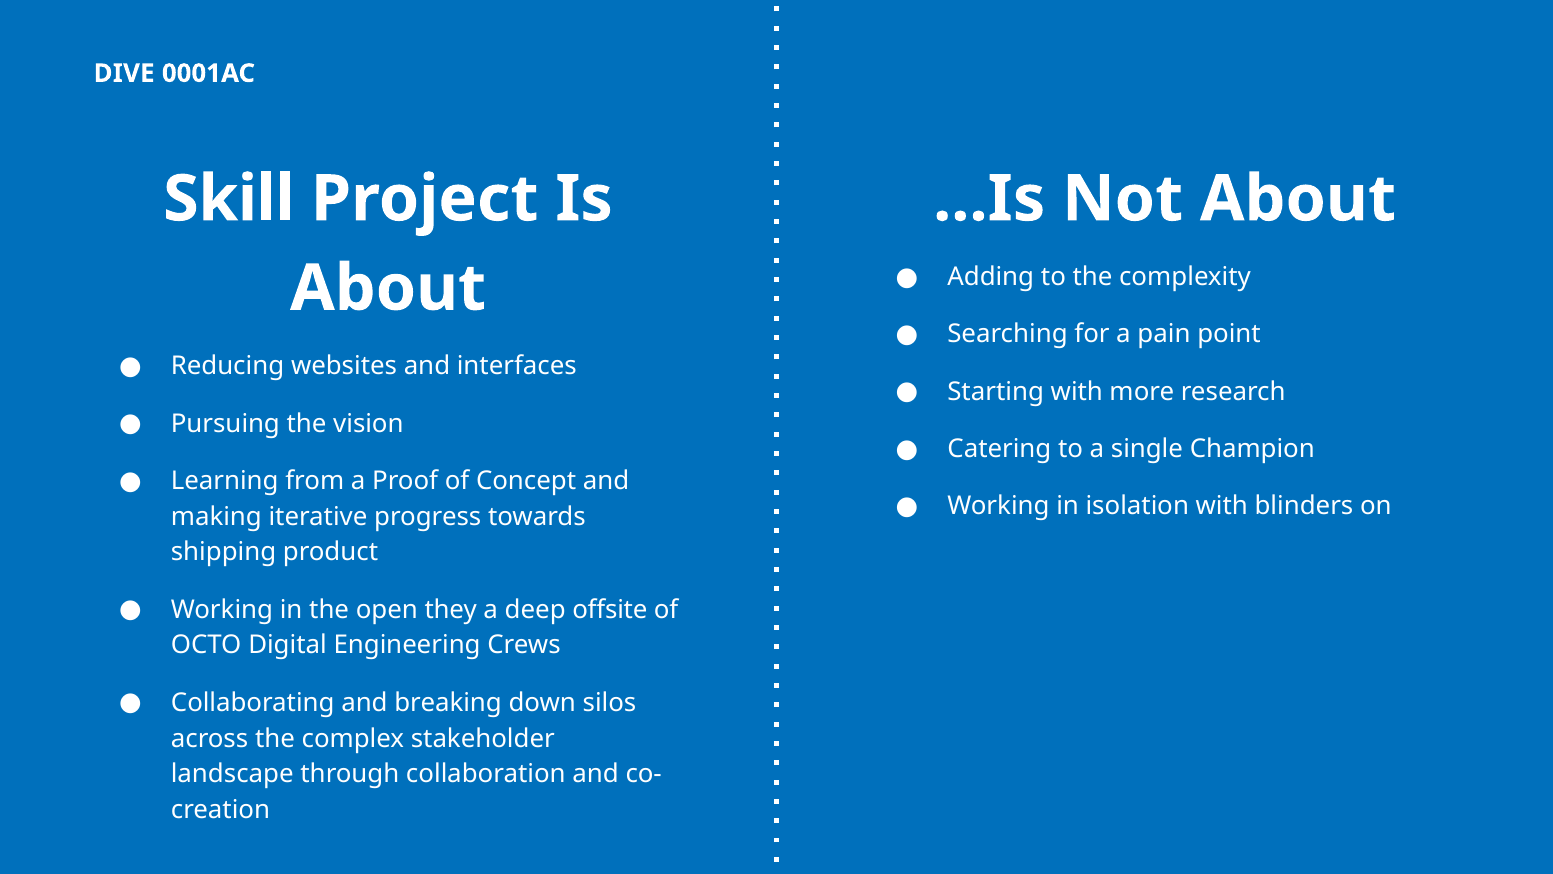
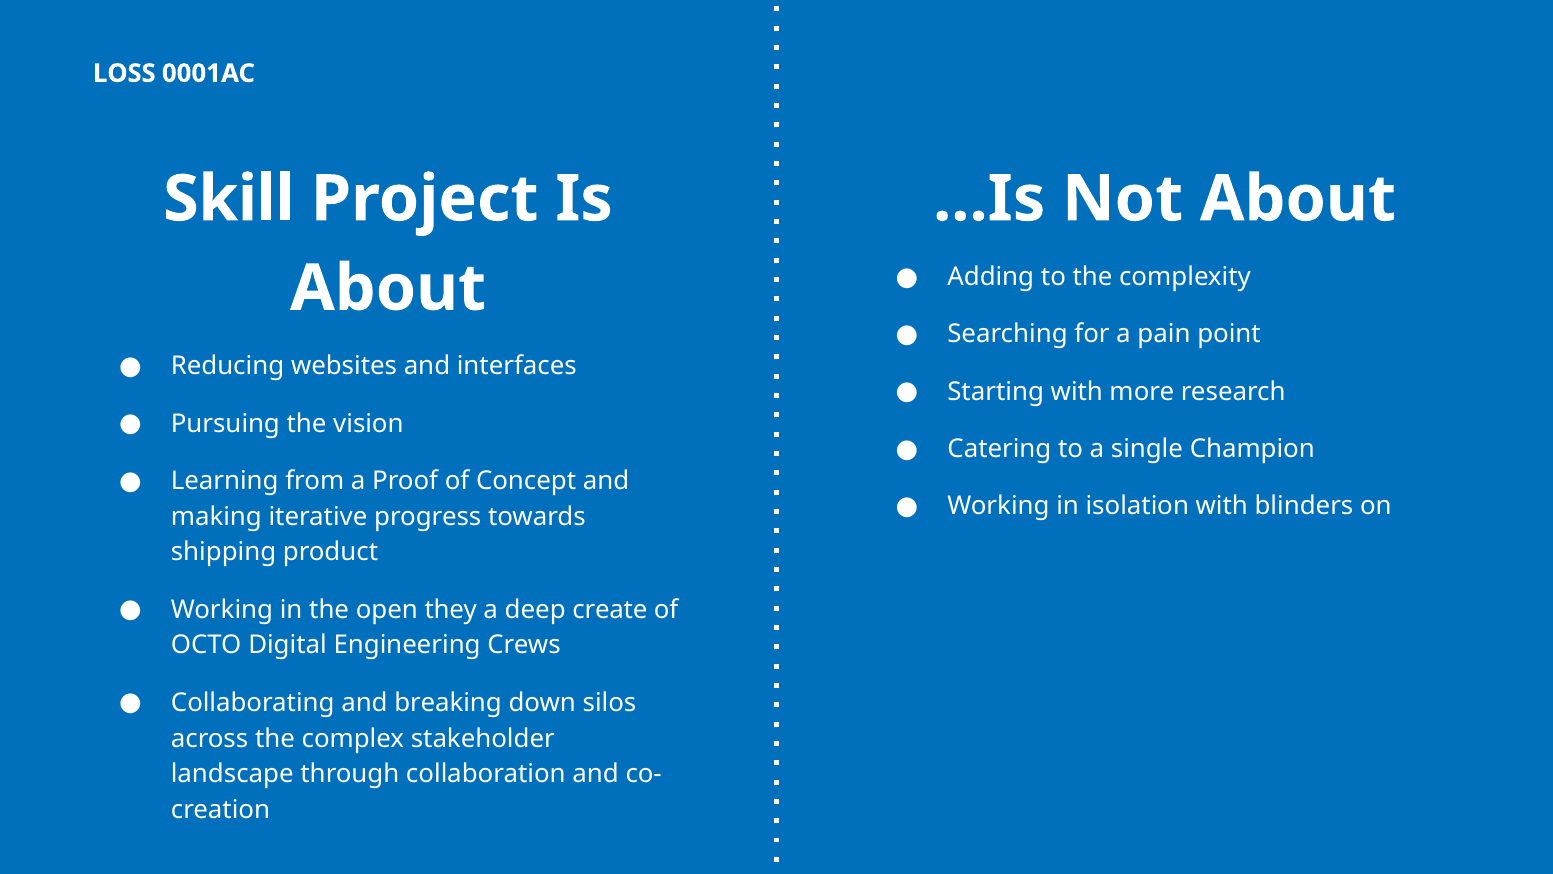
DIVE: DIVE -> LOSS (124, 73)
offsite: offsite -> create (610, 609)
